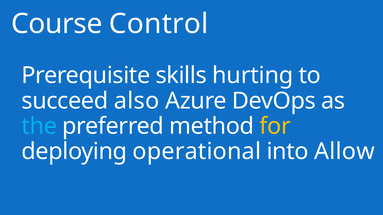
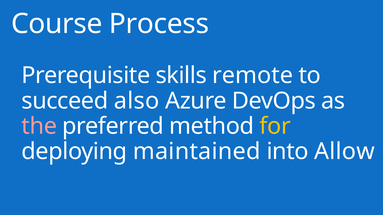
Control: Control -> Process (159, 24)
hurting: hurting -> remote (253, 76)
the colour: light blue -> pink (39, 126)
operational: operational -> maintained (197, 152)
